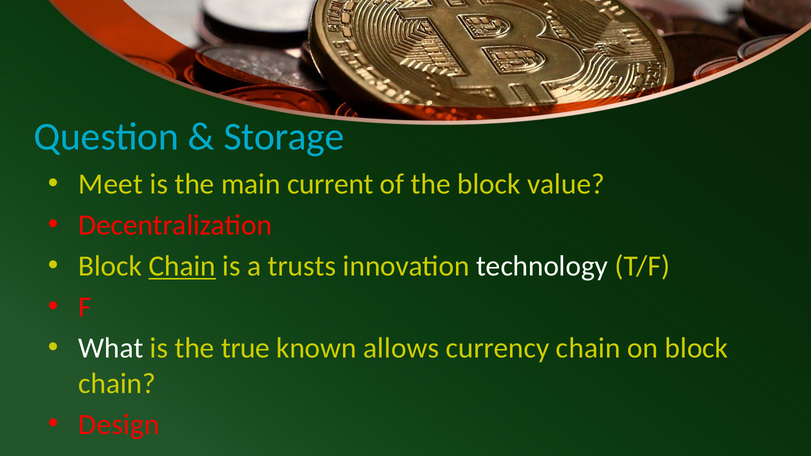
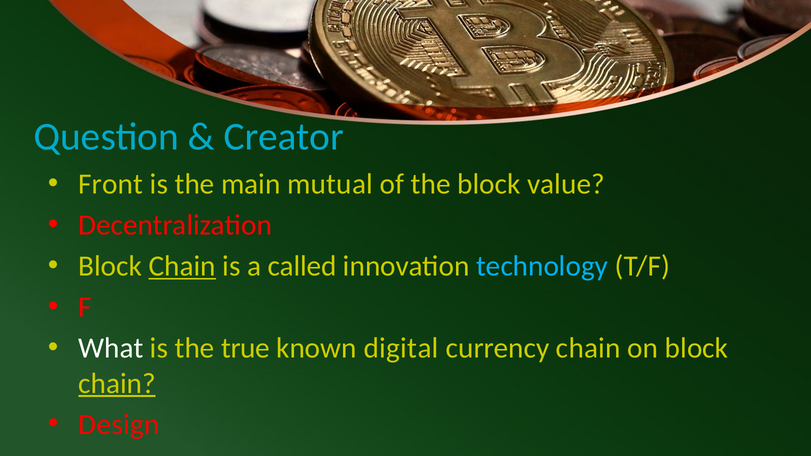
Storage: Storage -> Creator (284, 137)
Meet: Meet -> Front (111, 184)
current: current -> mutual (330, 184)
trusts: trusts -> called (302, 266)
technology colour: white -> light blue (542, 266)
allows: allows -> digital (401, 348)
chain underline: none -> present (117, 384)
